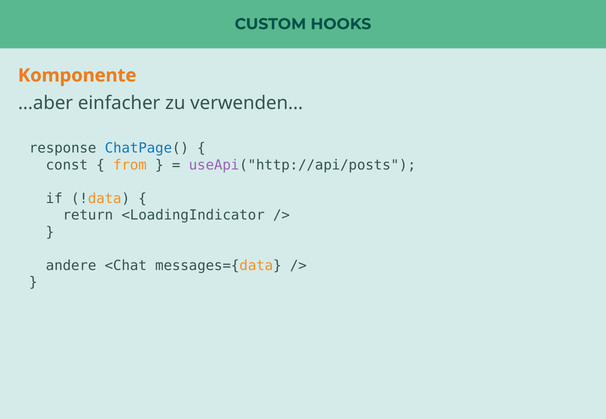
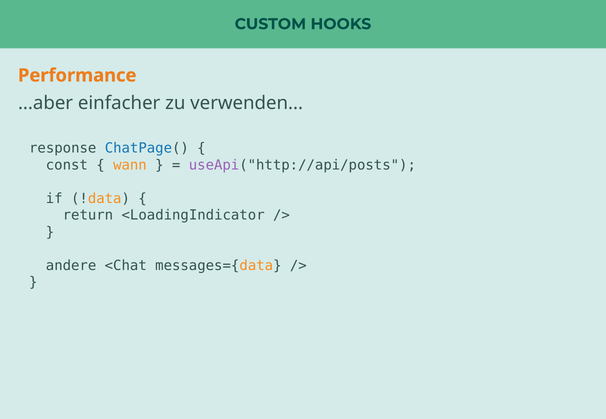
Komponente: Komponente -> Performance (77, 76)
from: from -> wann (130, 165)
